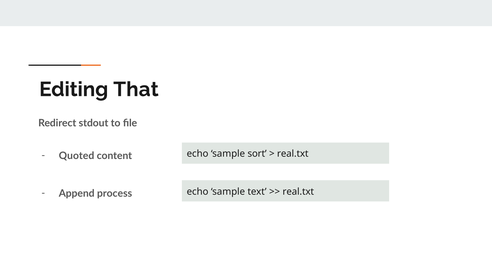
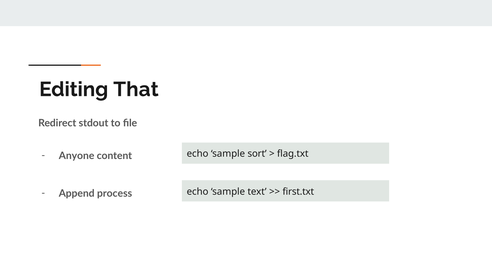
real.txt: real.txt -> flag.txt (293, 154)
Quoted: Quoted -> Anyone (77, 156)
real.txt: real.txt -> first.txt (298, 192)
